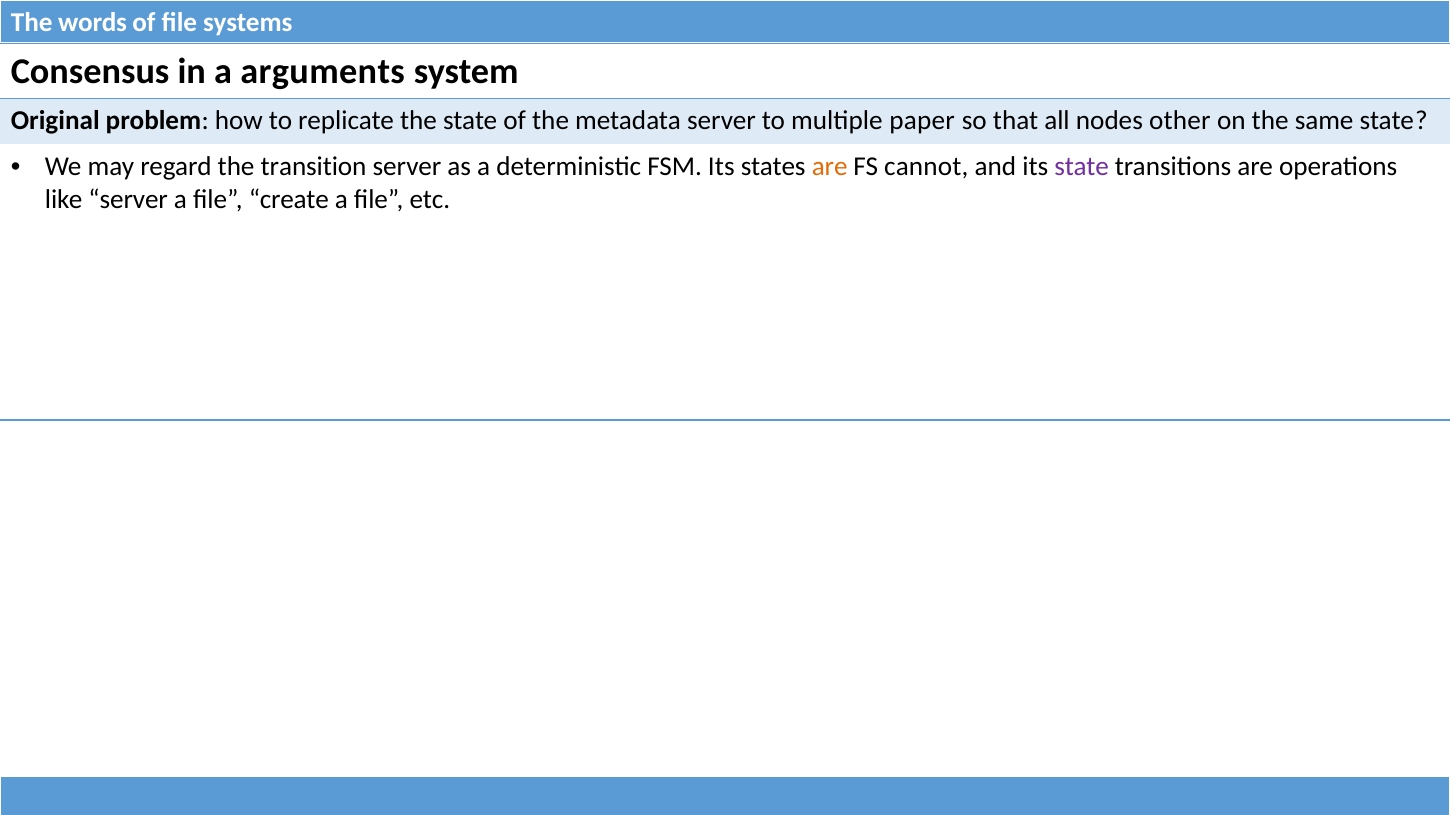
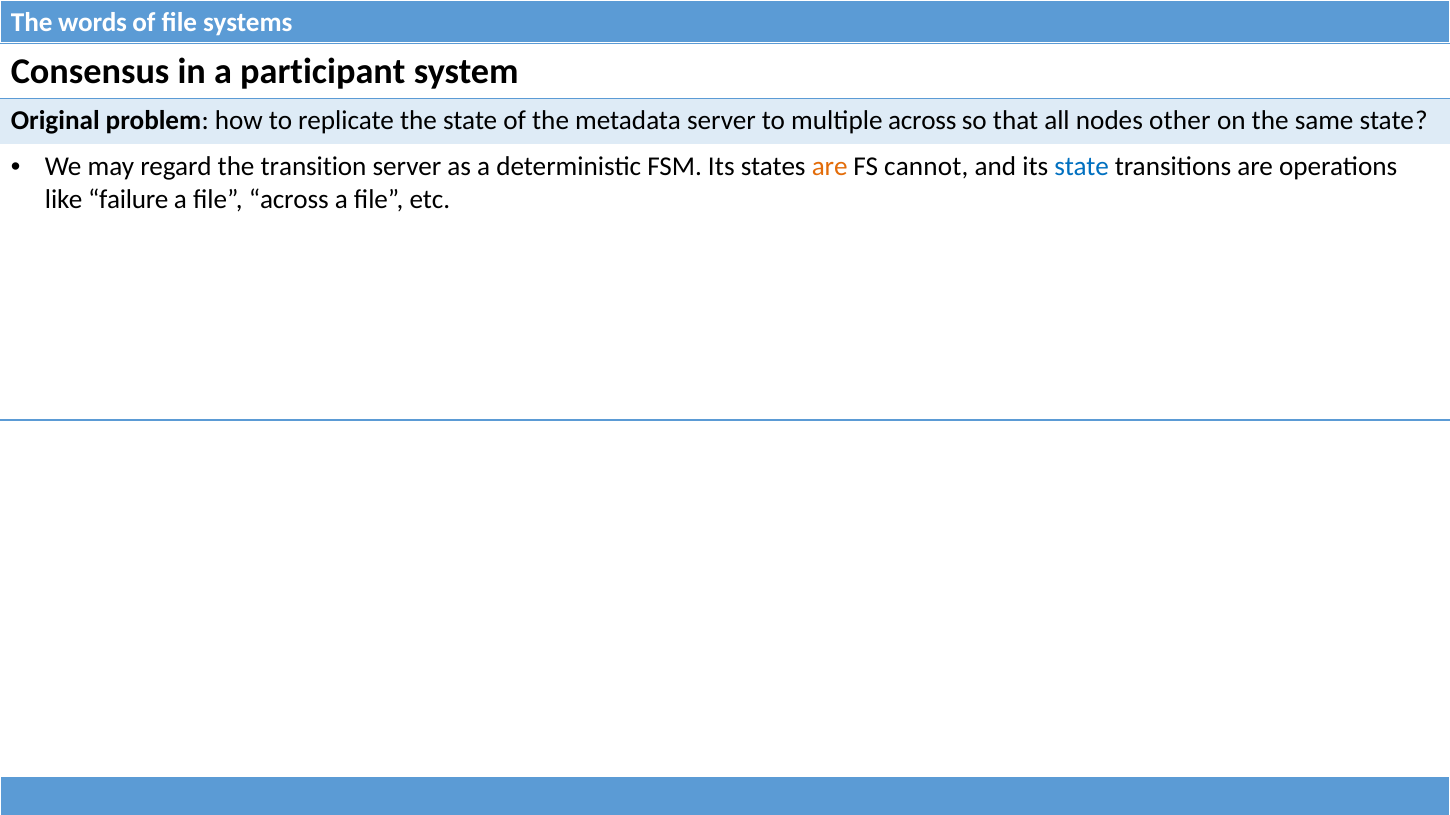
arguments: arguments -> participant (323, 71)
multiple paper: paper -> across (922, 121)
state colour: purple -> blue (1082, 166)
like server: server -> failure (128, 200)
file create: create -> across (289, 200)
